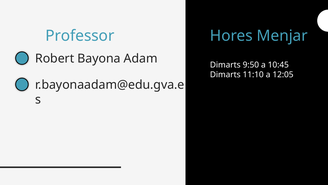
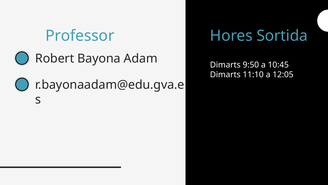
Menjar: Menjar -> Sortida (282, 36)
